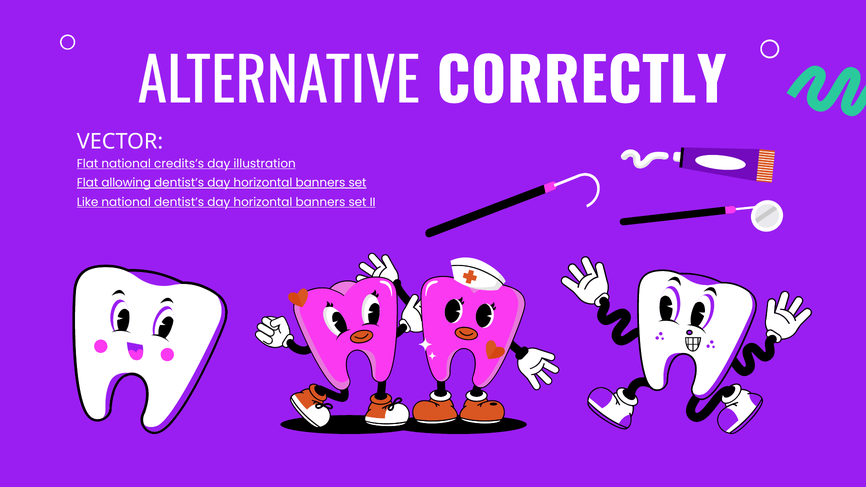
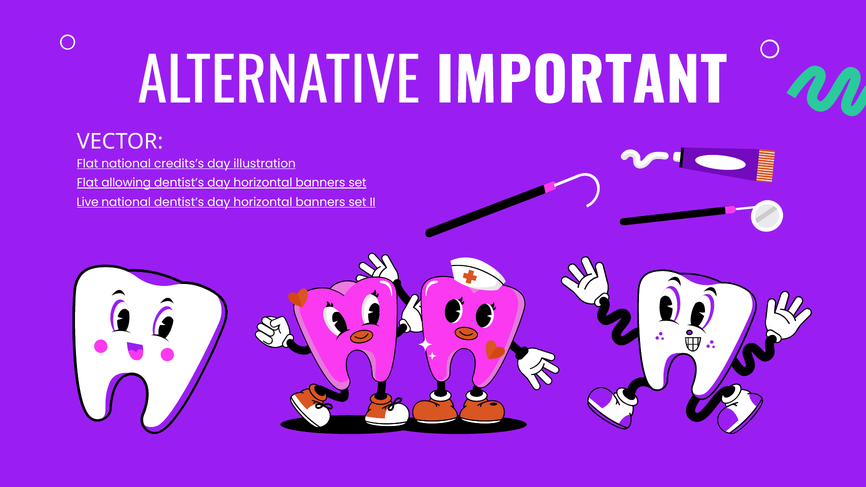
CORRECTLY: CORRECTLY -> IMPORTANT (582, 83)
Like: Like -> Live (88, 202)
